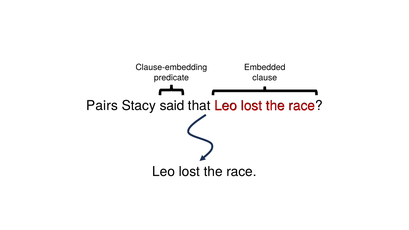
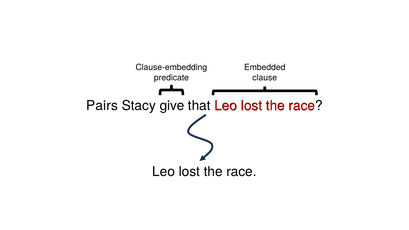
said: said -> give (172, 106)
